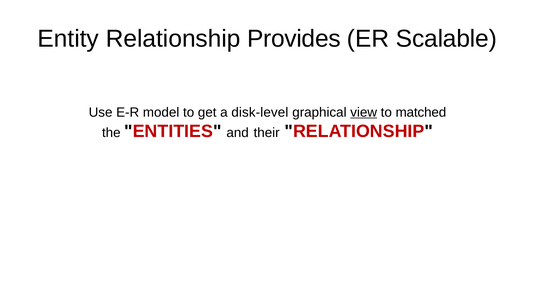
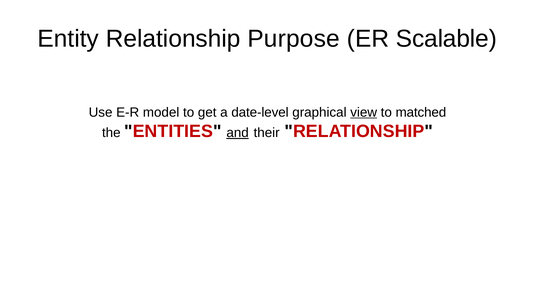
Provides: Provides -> Purpose (294, 39)
disk-level: disk-level -> date-level (260, 112)
and underline: none -> present (238, 133)
